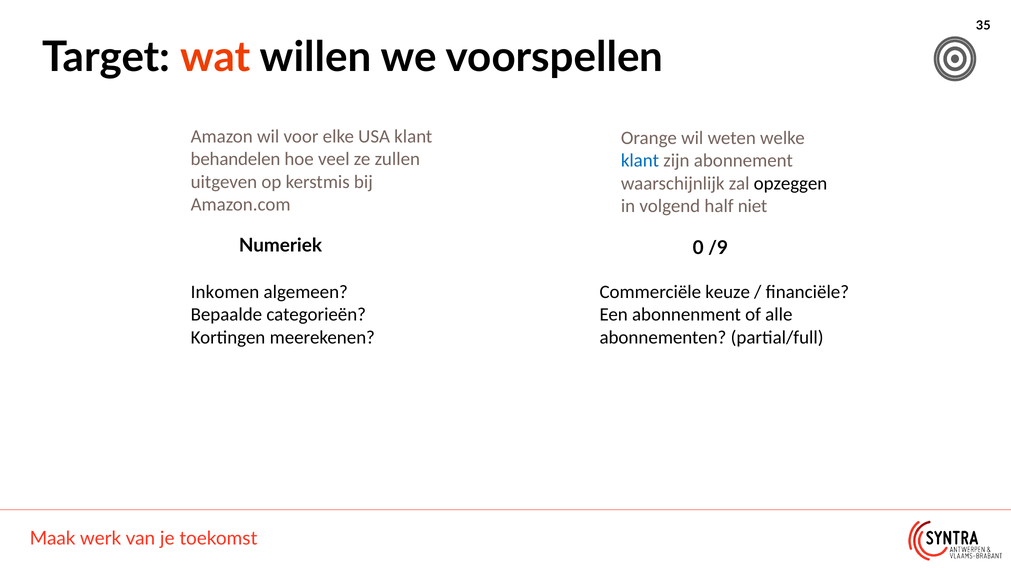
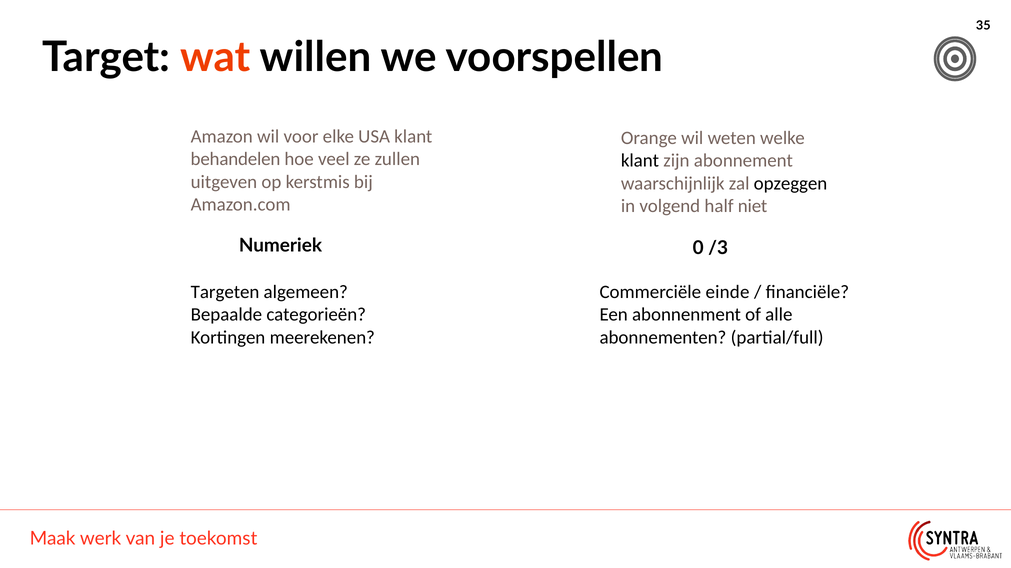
klant colour: blue -> black (640, 161)
/9: /9 -> /3 (718, 248)
keuze: keuze -> einde (728, 292)
Inkomen: Inkomen -> Targeten (225, 292)
